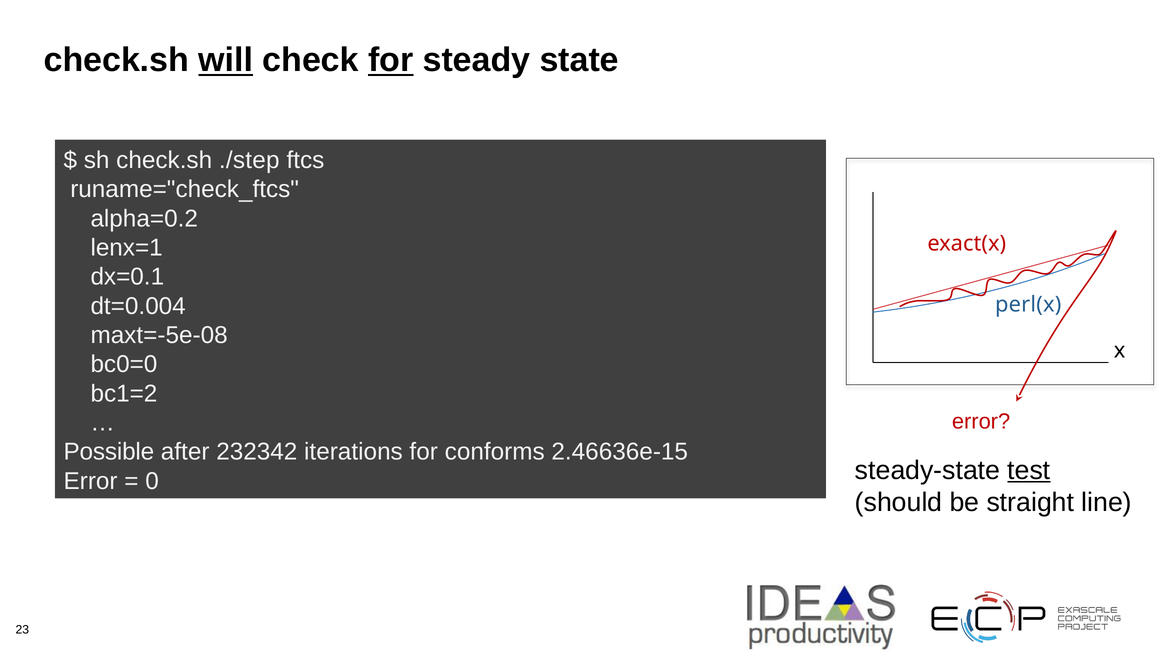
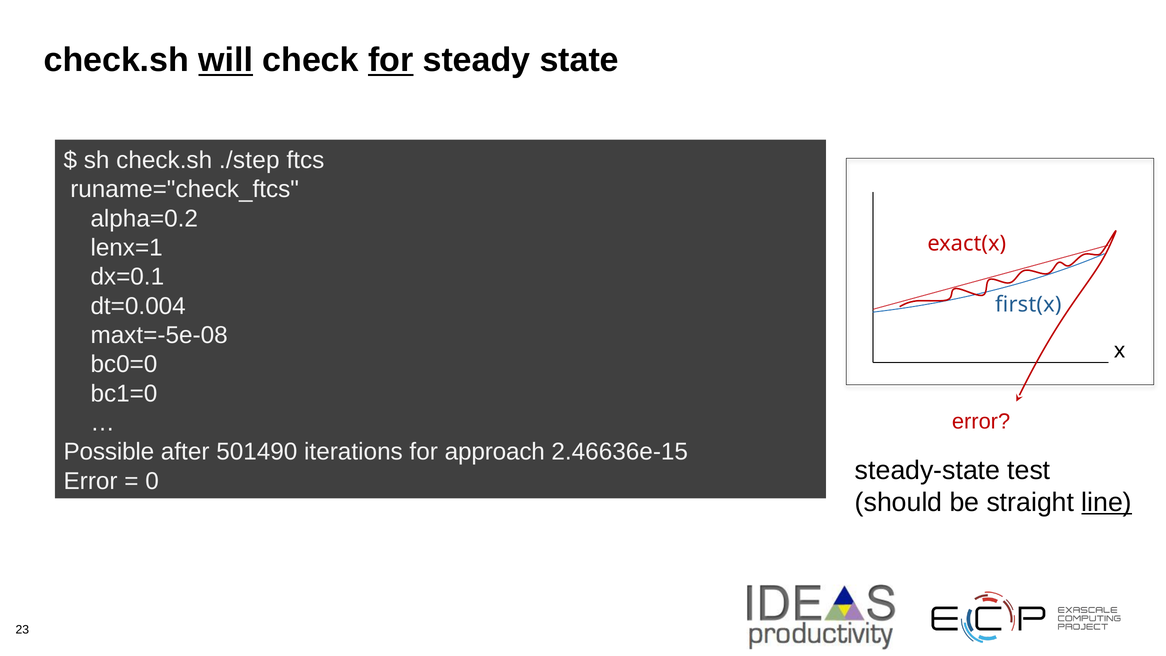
perl(x: perl(x -> first(x (1028, 304)
bc1=2: bc1=2 -> bc1=0 (124, 394)
232342: 232342 -> 501490 (257, 452)
conforms: conforms -> approach (495, 452)
test underline: present -> none (1029, 470)
line underline: none -> present (1107, 502)
